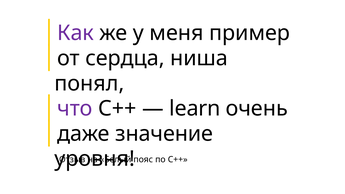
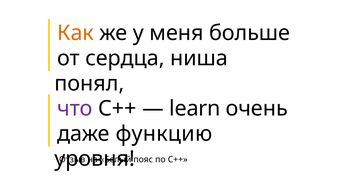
Как colour: purple -> orange (76, 33)
пример: пример -> больше (250, 33)
значение: значение -> функцию (164, 134)
